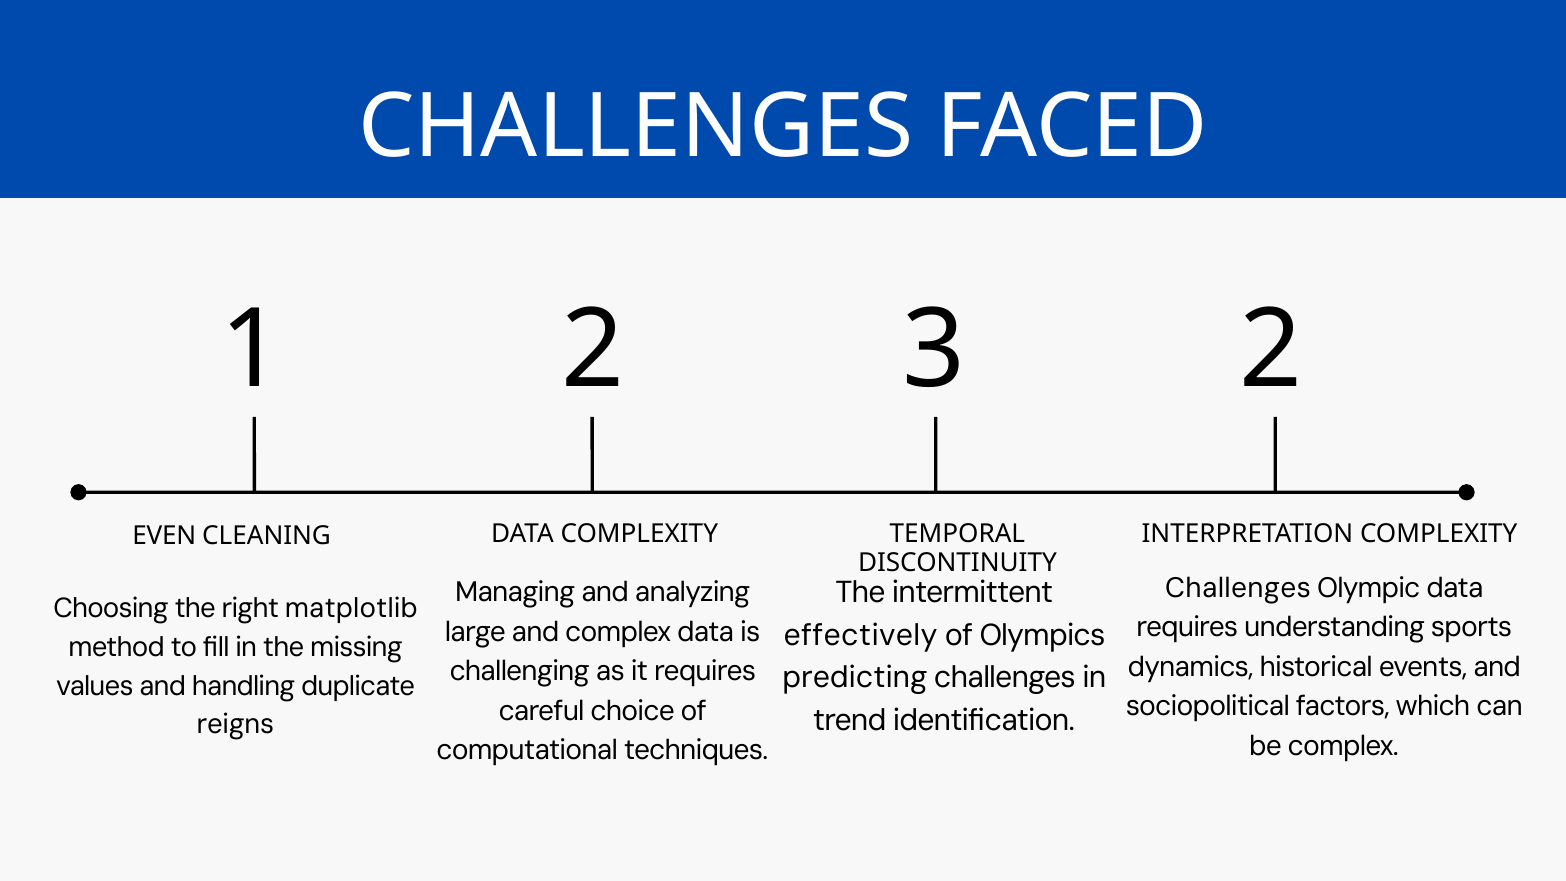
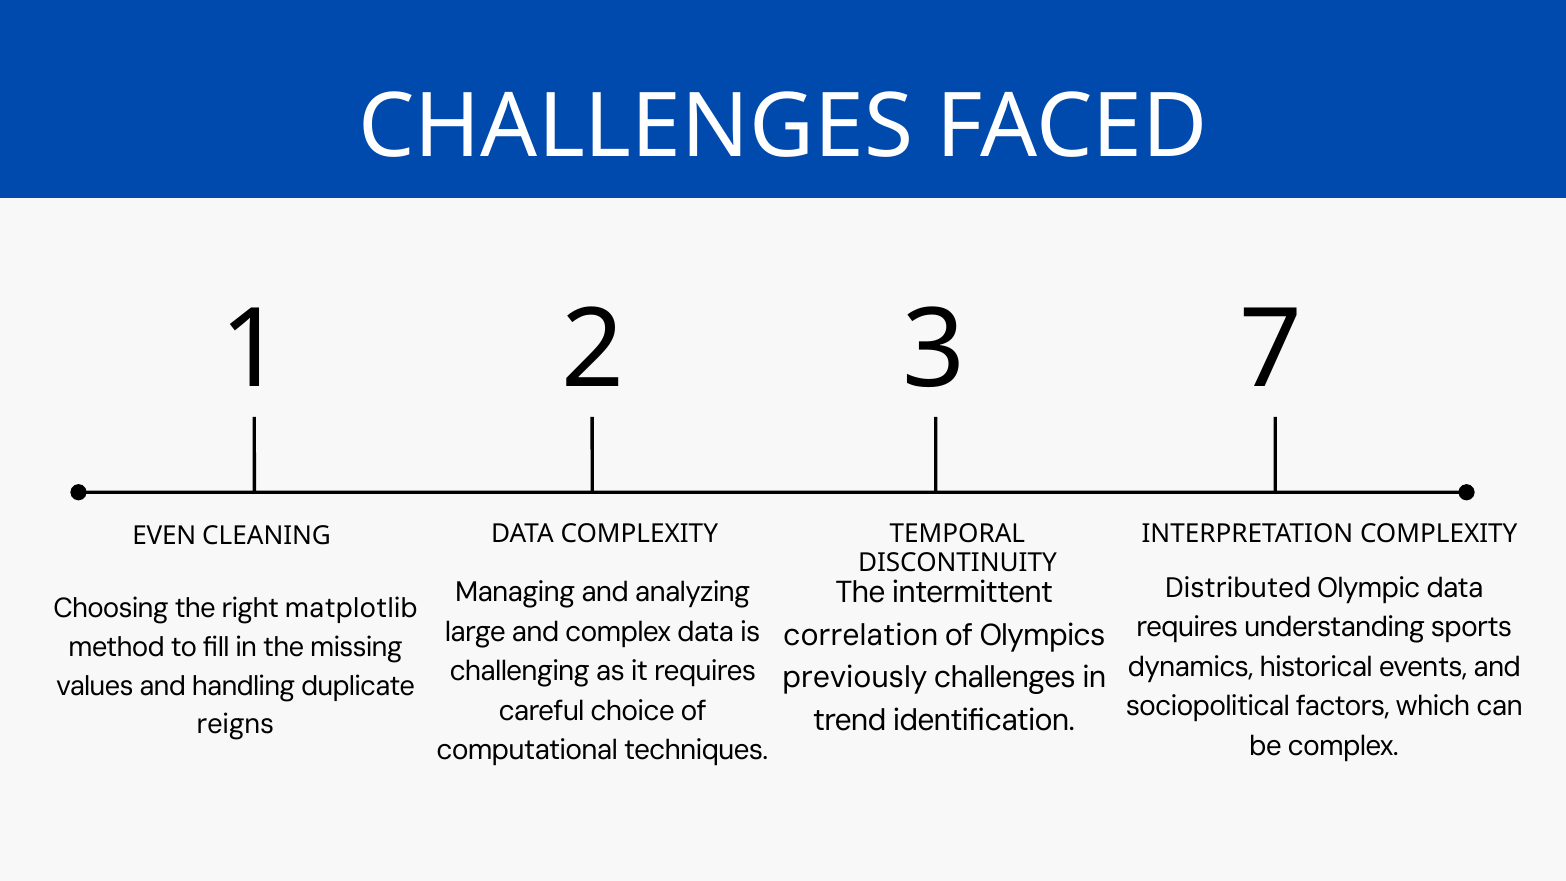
3 2: 2 -> 7 (1271, 350)
Challenges: Challenges -> Distributed (1238, 588)
effectively: effectively -> correlation (861, 635)
predicting: predicting -> previously (855, 678)
